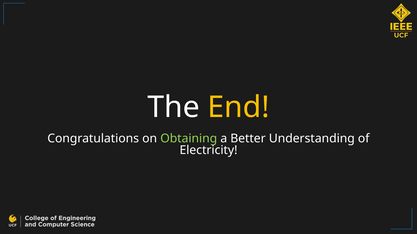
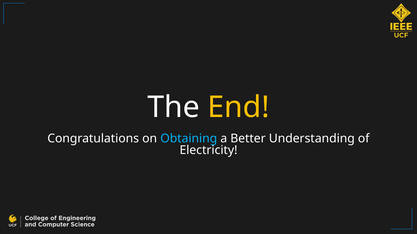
Obtaining colour: light green -> light blue (189, 139)
